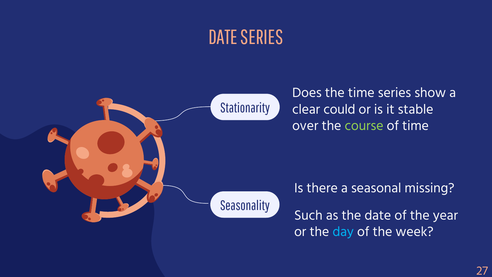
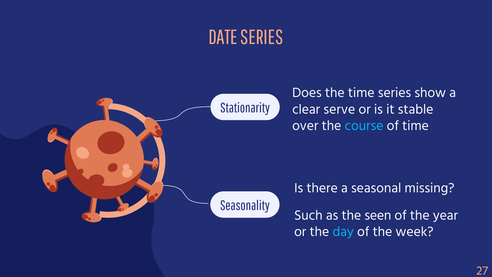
could: could -> serve (339, 109)
course colour: light green -> light blue (364, 125)
the date: date -> seen (378, 215)
